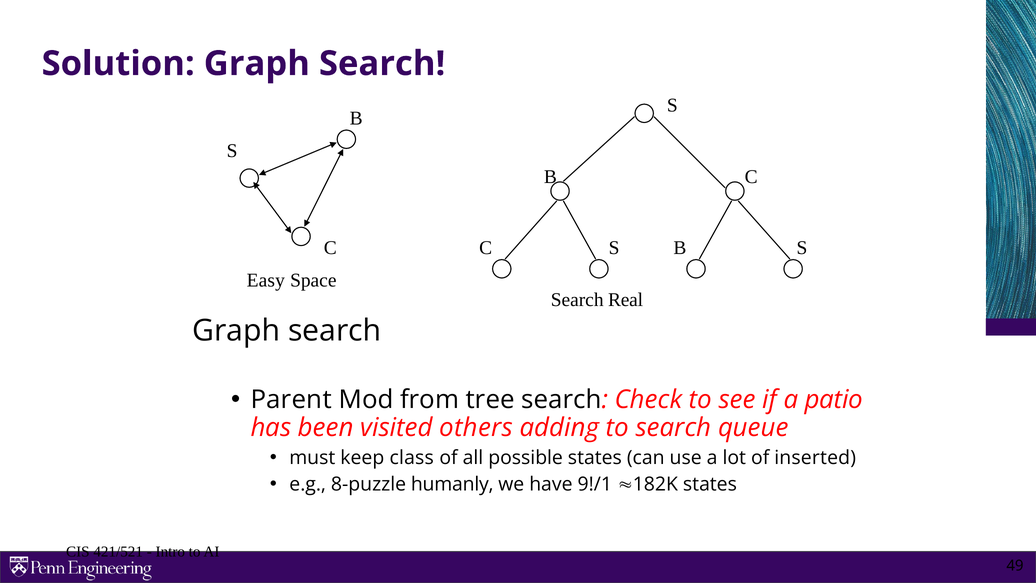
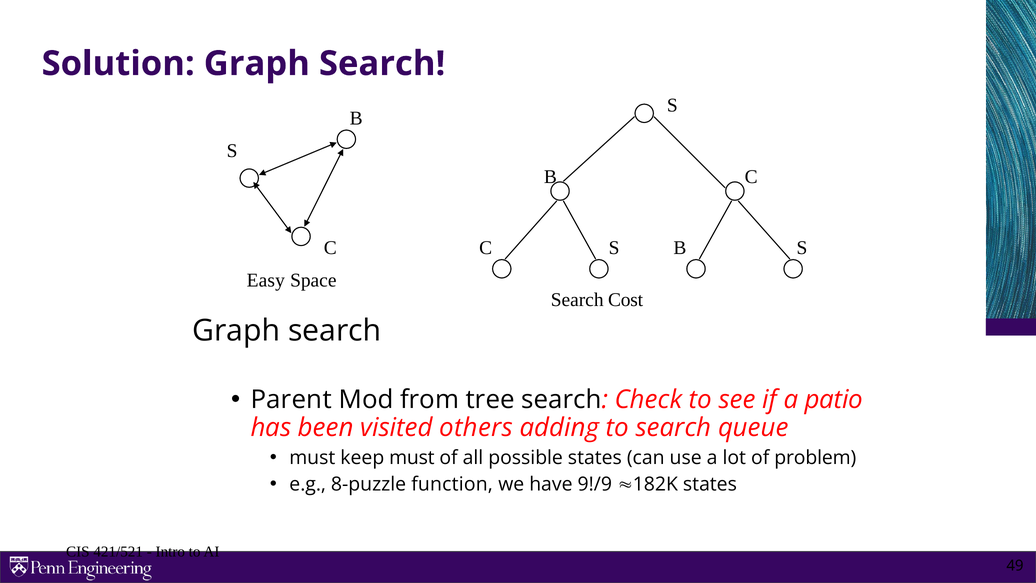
Real: Real -> Cost (626, 300)
keep class: class -> must (412, 458)
inserted: inserted -> problem (815, 458)
humanly: humanly -> function (452, 484)
9!/1: 9!/1 -> 9!/9 (595, 484)
